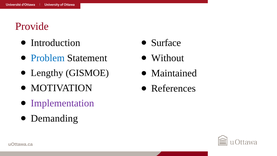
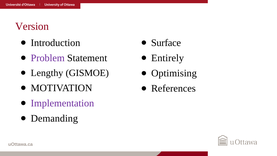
Provide: Provide -> Version (32, 26)
Problem colour: blue -> purple (48, 58)
Without: Without -> Entirely (168, 58)
Maintained: Maintained -> Optimising (174, 73)
